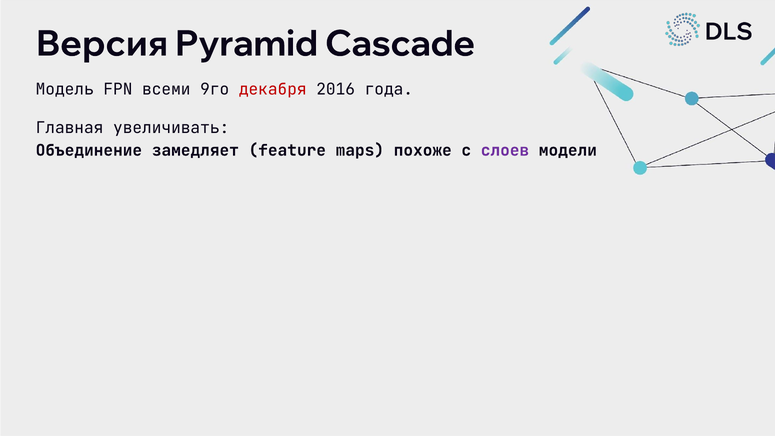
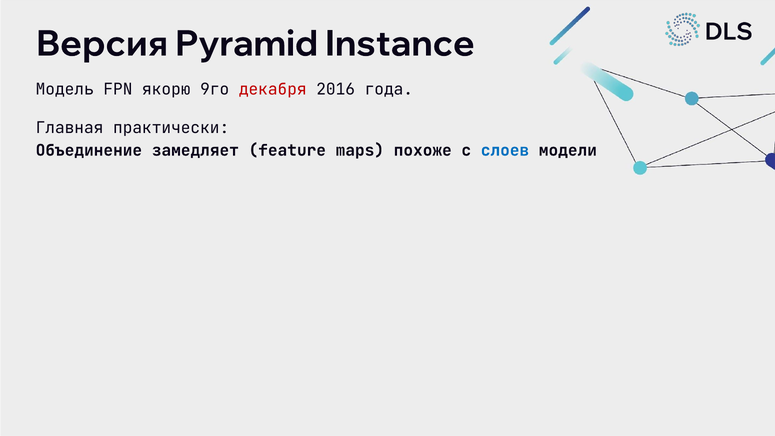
Cascade: Cascade -> Instance (400, 44)
всеми: всеми -> якорю (166, 89)
увеличивать: увеличивать -> практически (171, 128)
слоев colour: purple -> blue (505, 150)
